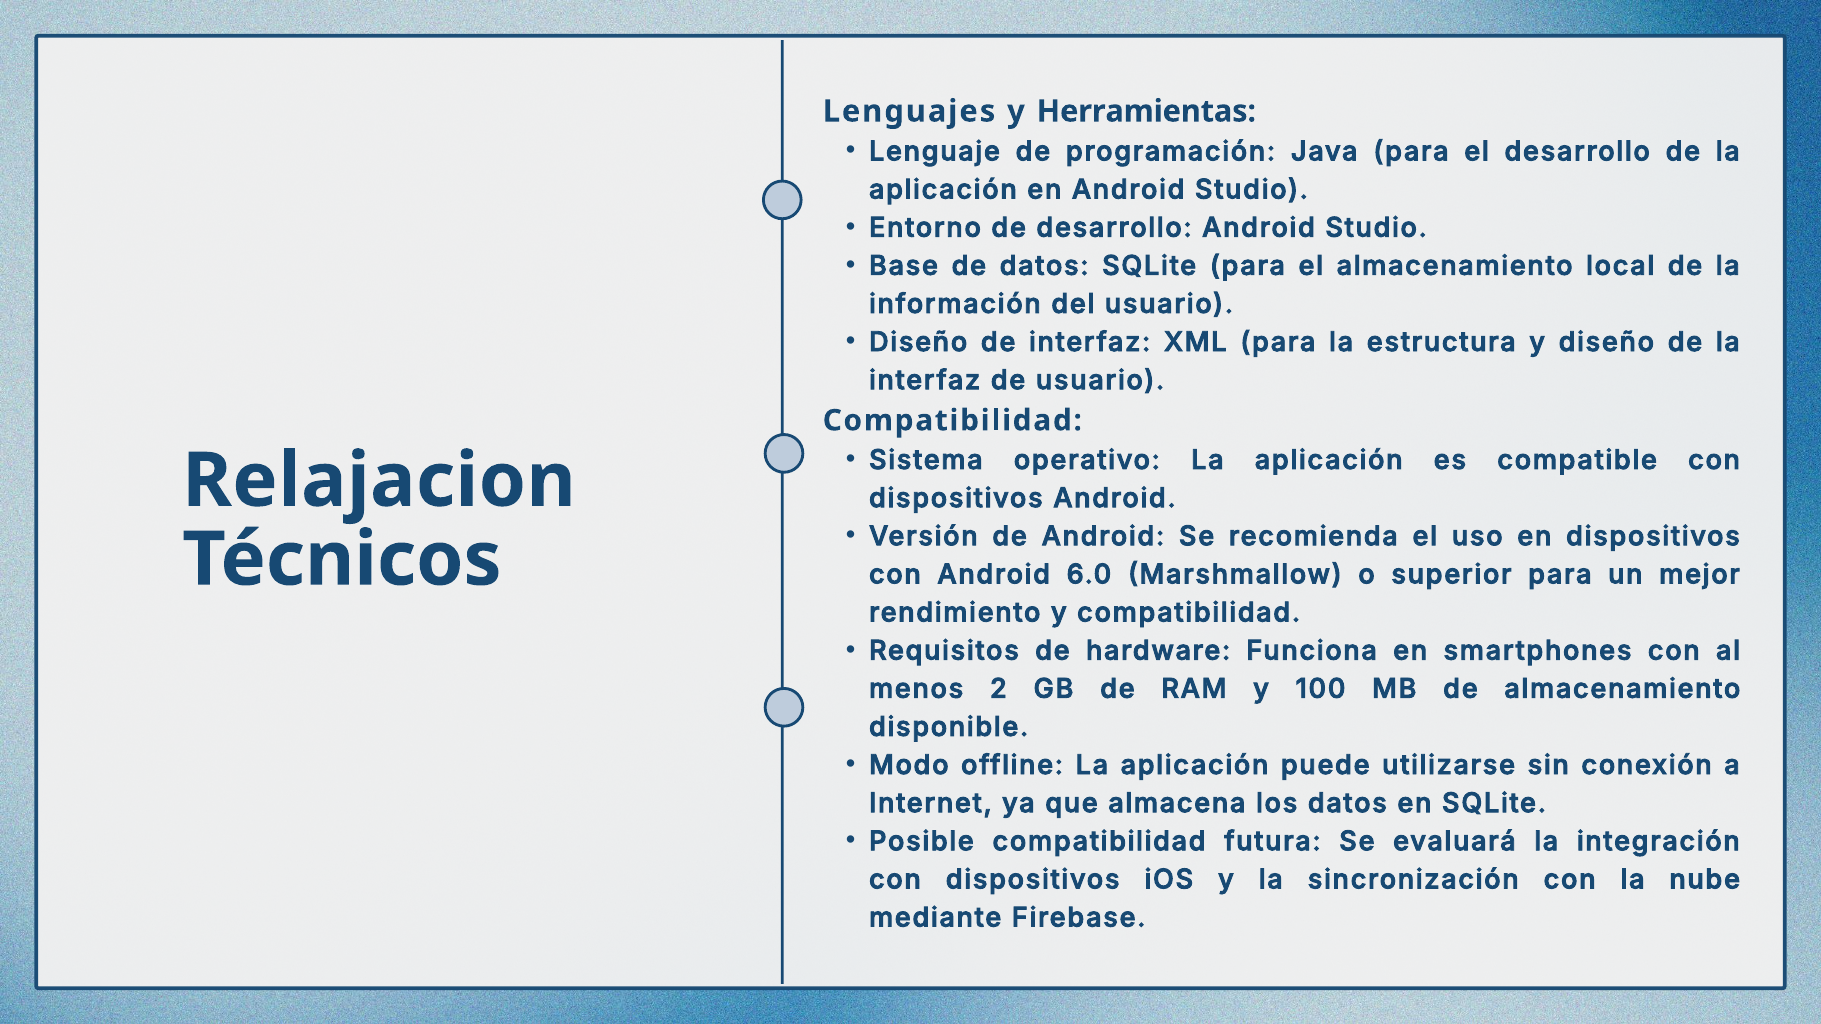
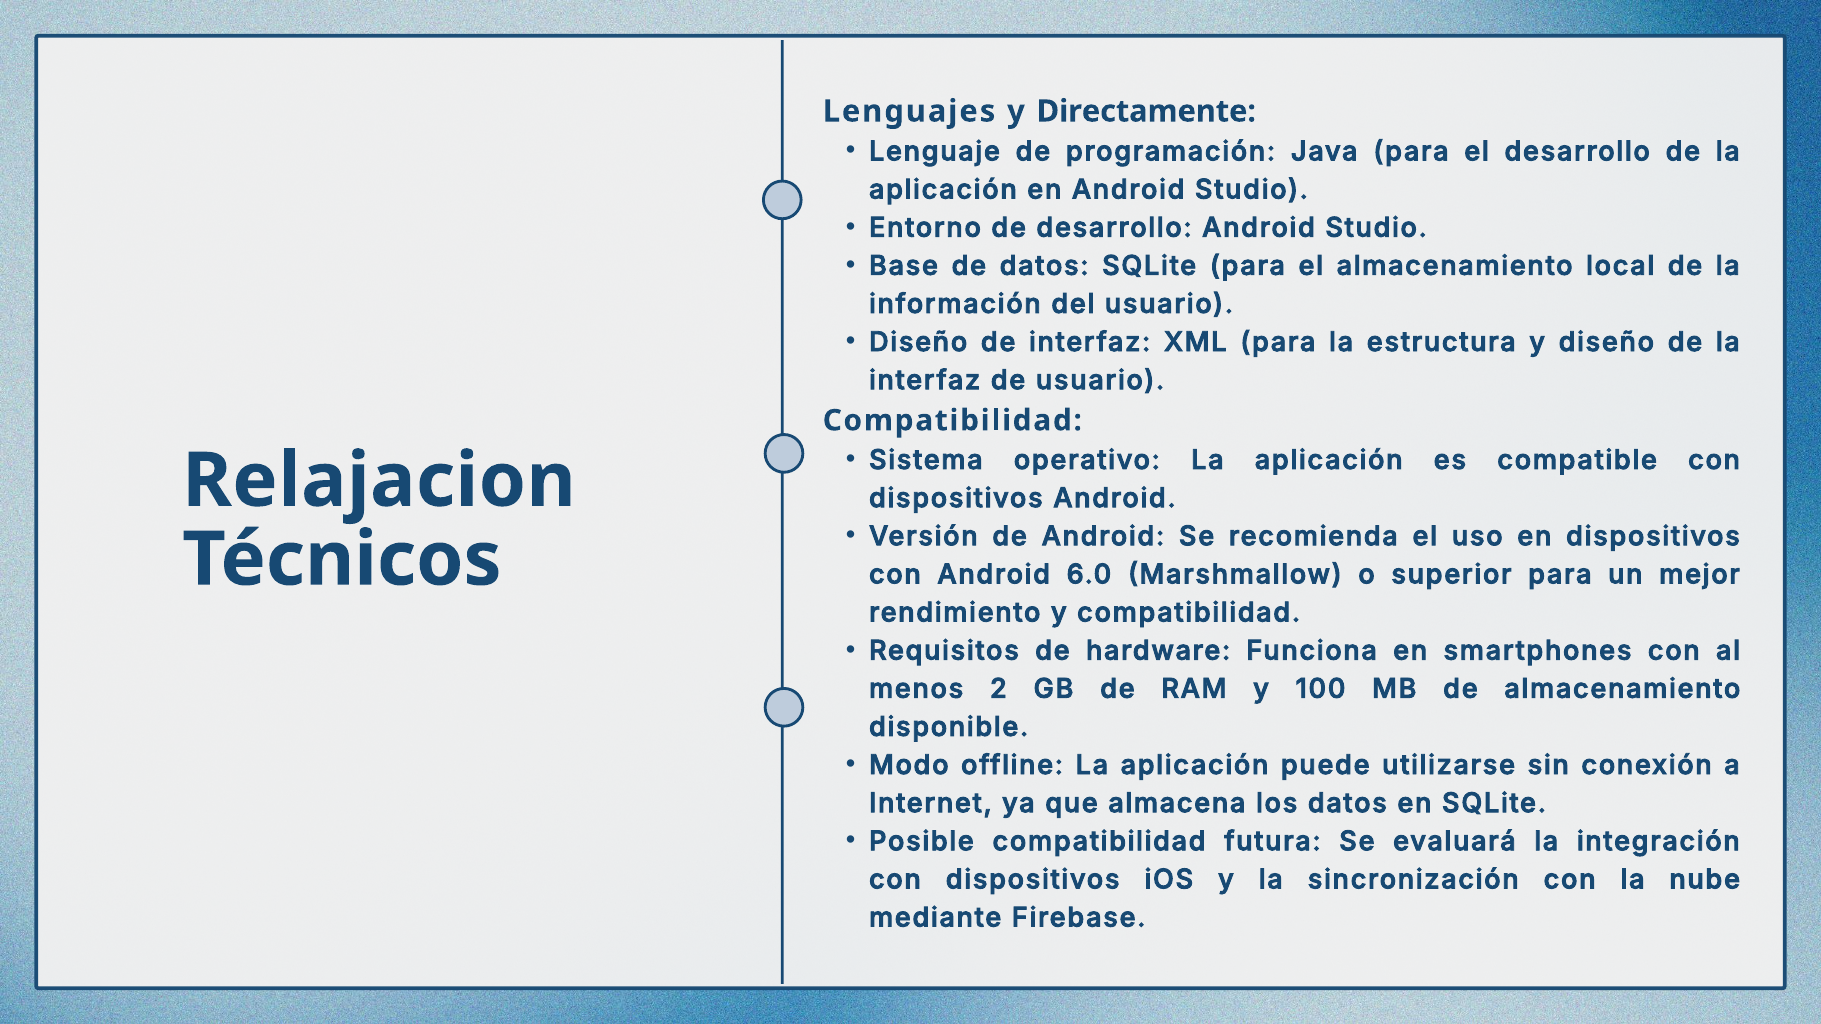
Herramientas: Herramientas -> Directamente (1146, 111)
